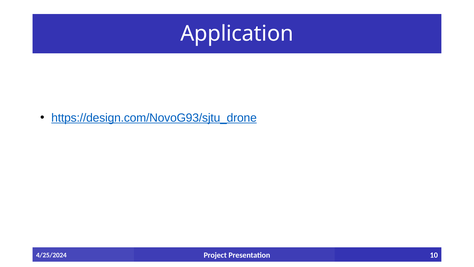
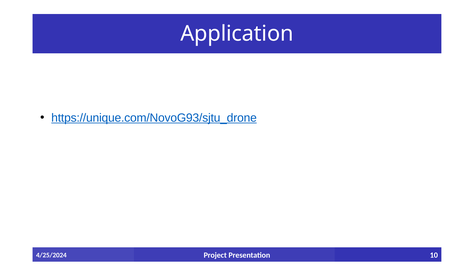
https://design.com/NovoG93/sjtu_drone: https://design.com/NovoG93/sjtu_drone -> https://unique.com/NovoG93/sjtu_drone (154, 118)
